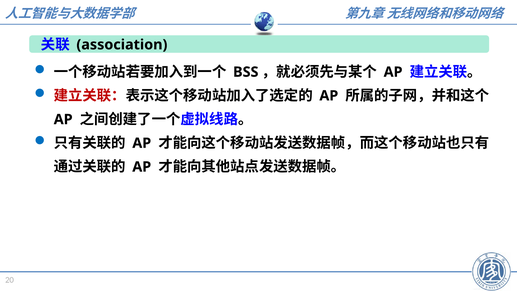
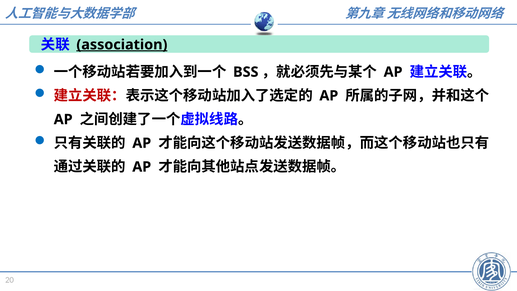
association underline: none -> present (122, 45)
